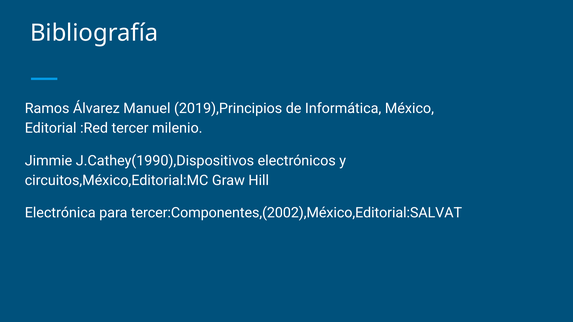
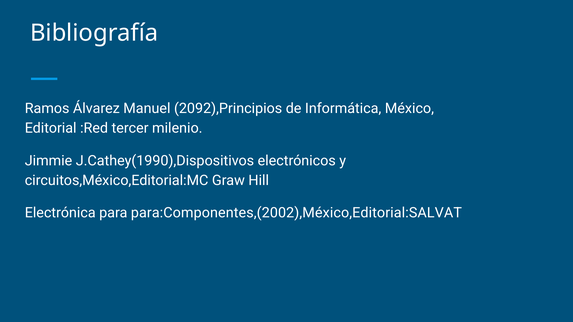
2019),Principios: 2019),Principios -> 2092),Principios (228, 109)
tercer:Componentes,(2002),México,Editorial:SALVAT: tercer:Componentes,(2002),México,Editorial:SALVAT -> para:Componentes,(2002),México,Editorial:SALVAT (296, 213)
